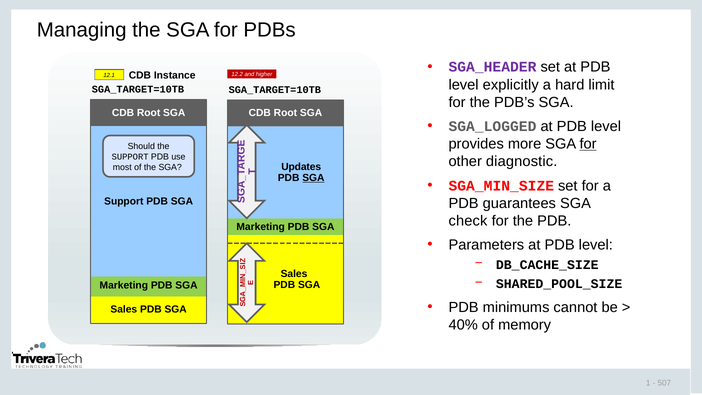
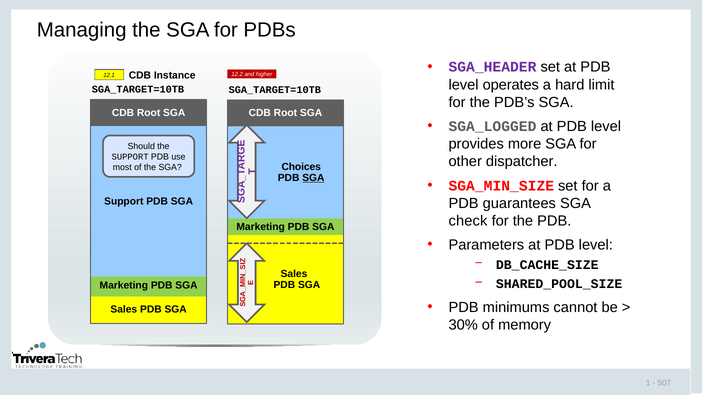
explicitly: explicitly -> operates (511, 85)
for underline: present -> none (588, 144)
diagnostic: diagnostic -> dispatcher (522, 162)
Updates: Updates -> Choices (301, 167)
40%: 40% -> 30% (463, 325)
